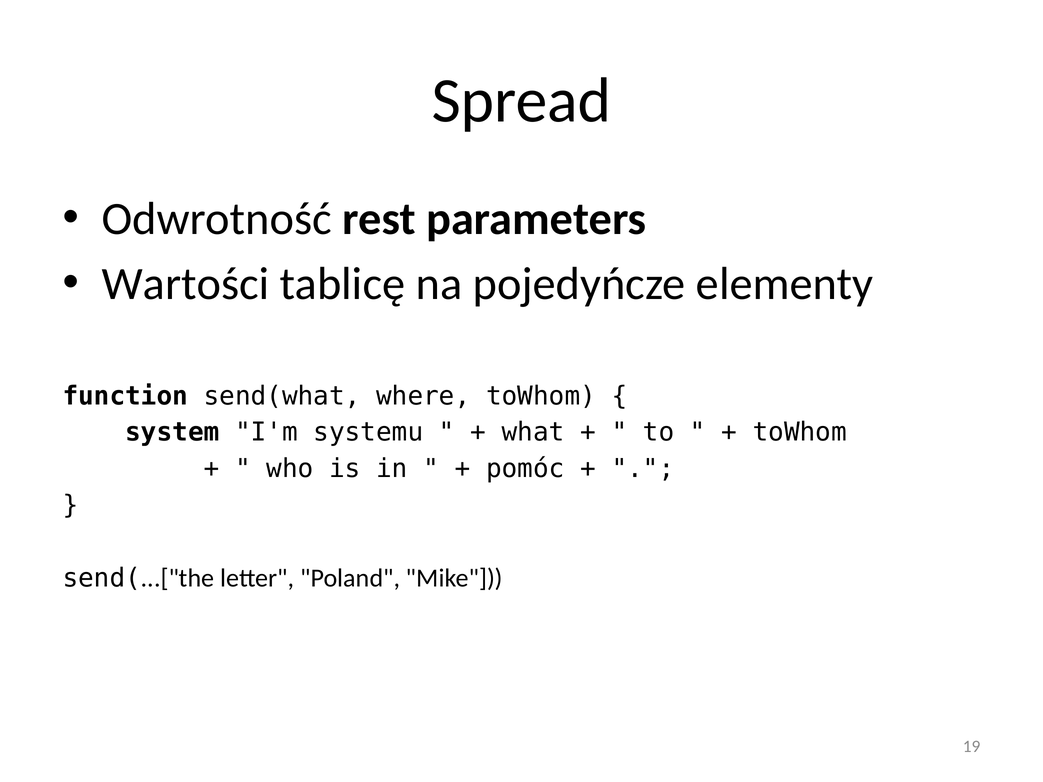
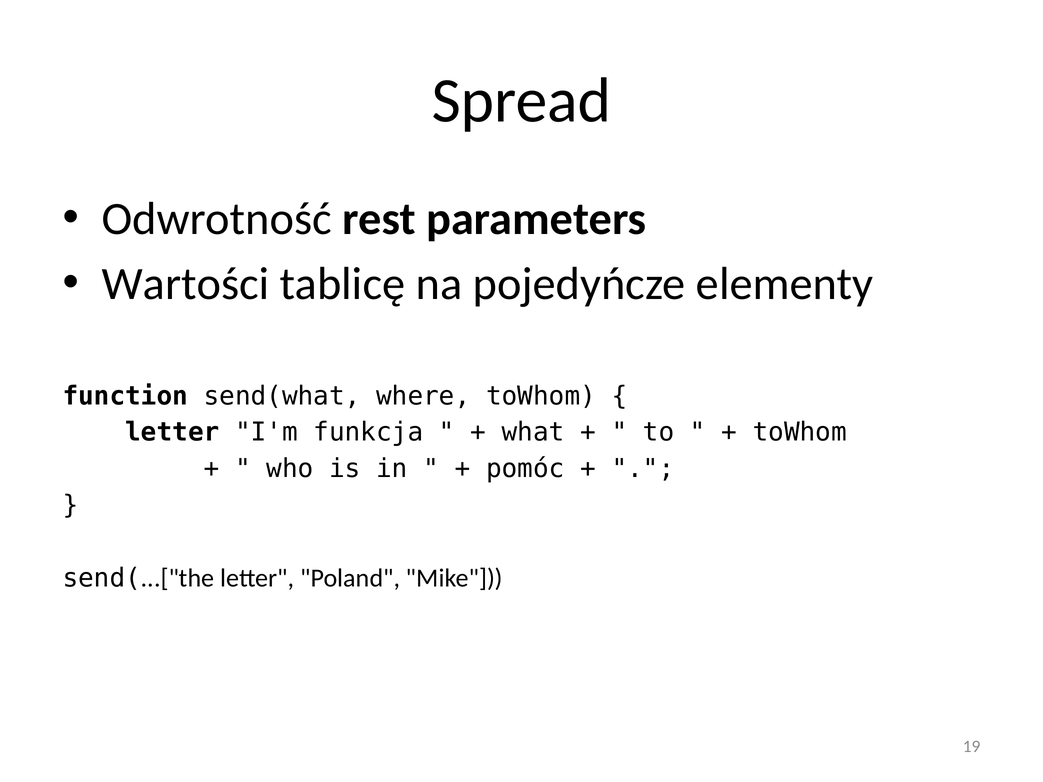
system: system -> letter (172, 433)
systemu: systemu -> funkcja (368, 433)
